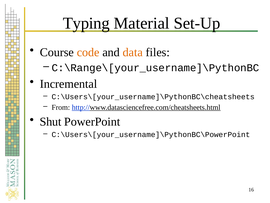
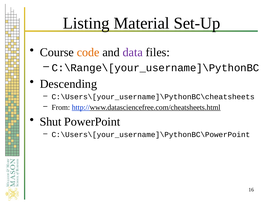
Typing: Typing -> Listing (86, 23)
data colour: orange -> purple (133, 52)
Incremental: Incremental -> Descending (68, 84)
